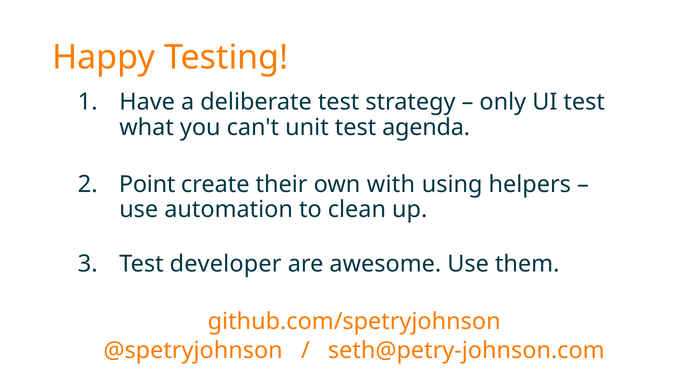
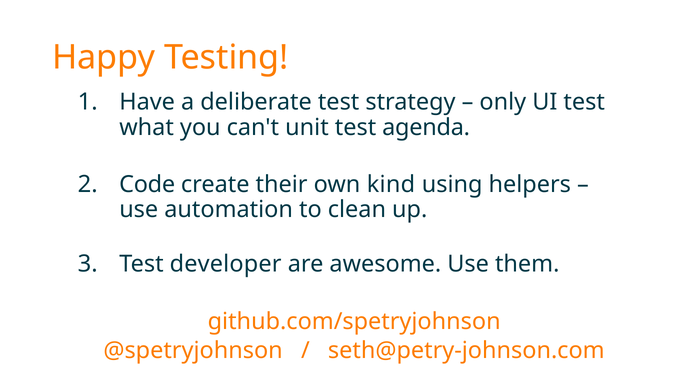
Point: Point -> Code (147, 185)
with: with -> kind (391, 185)
